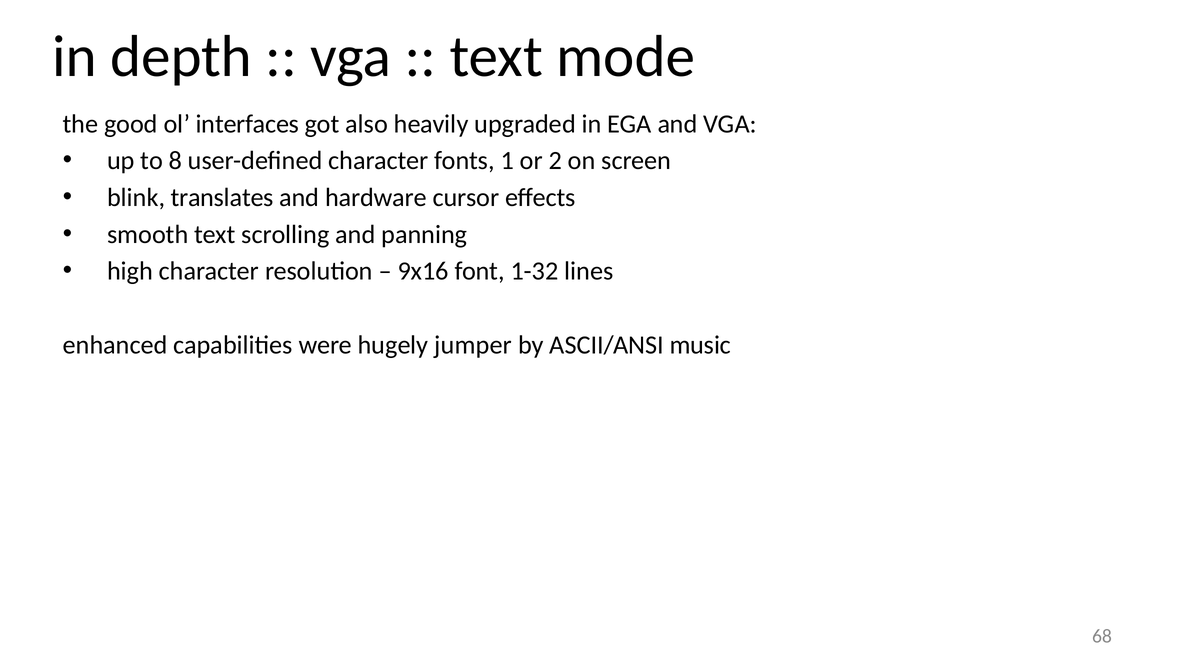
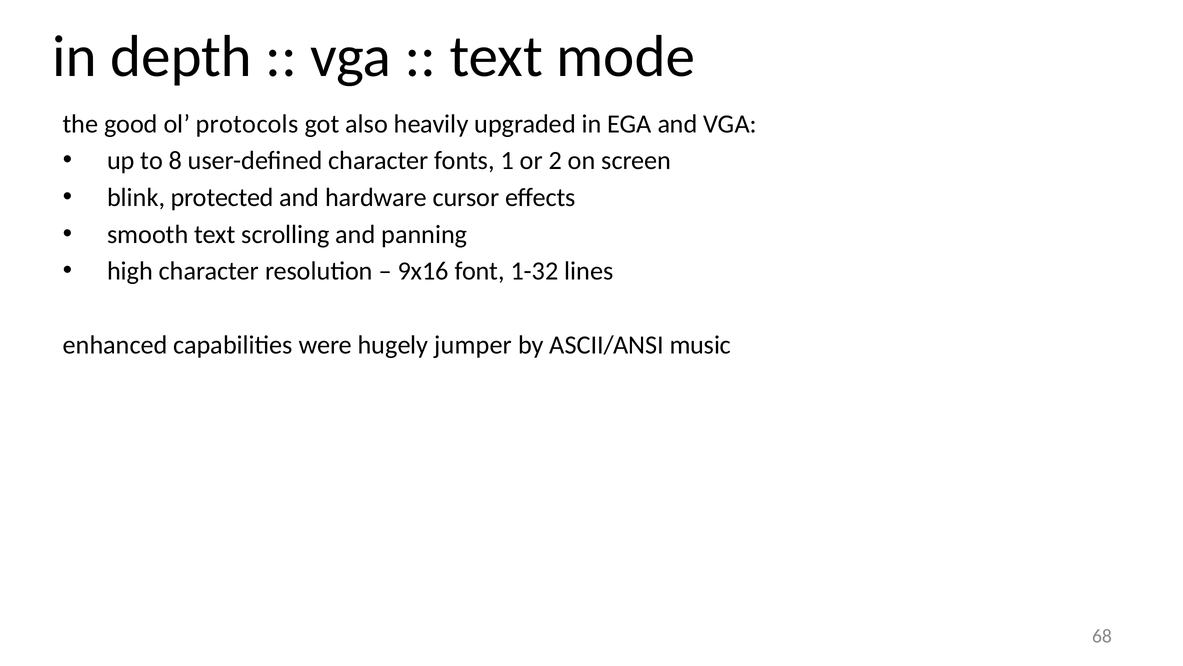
interfaces: interfaces -> protocols (247, 124)
translates: translates -> protected (222, 197)
